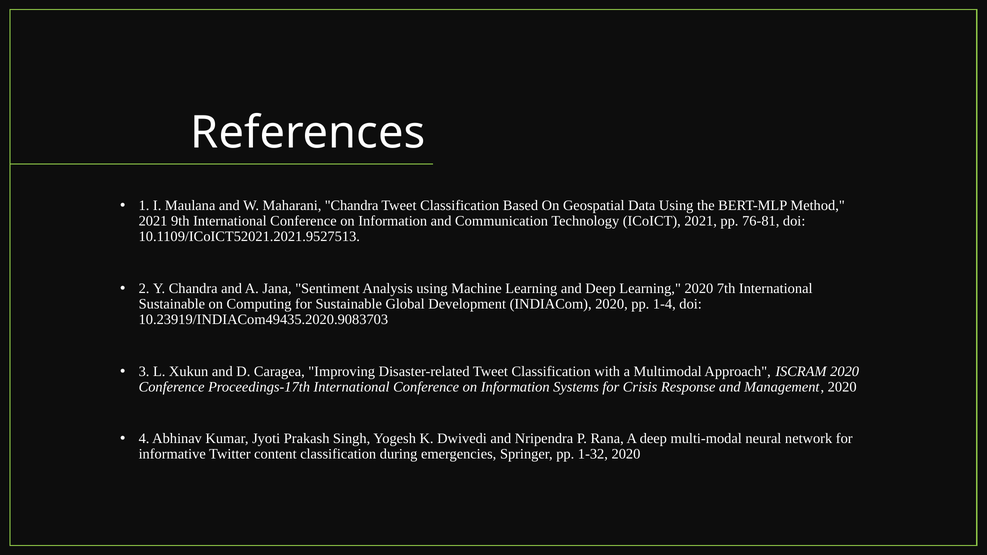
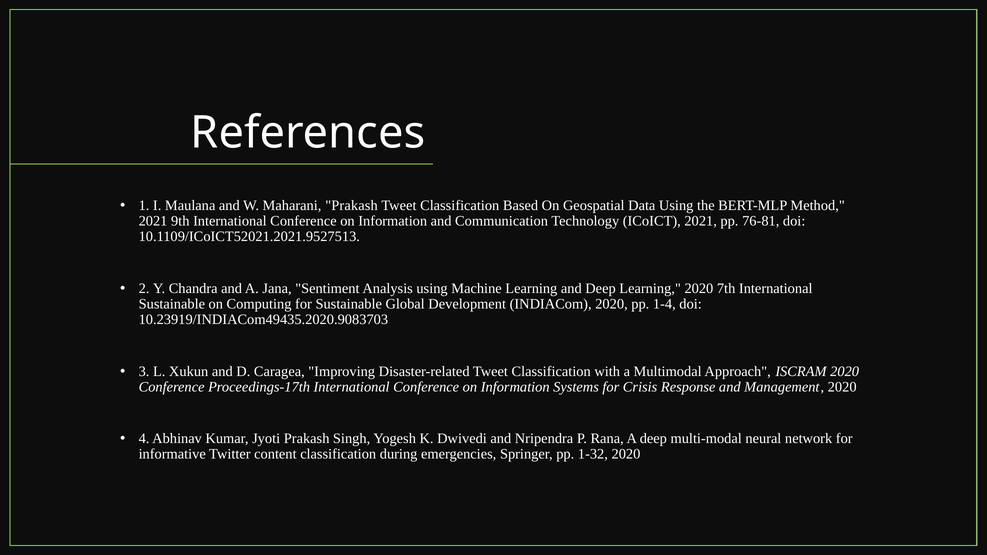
Maharani Chandra: Chandra -> Prakash (352, 206)
